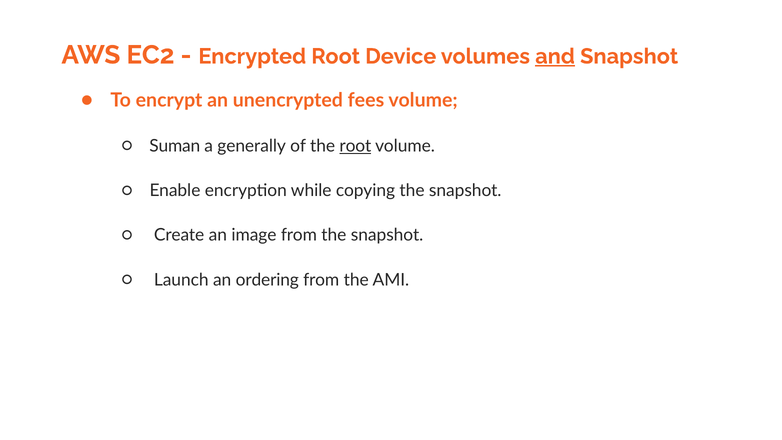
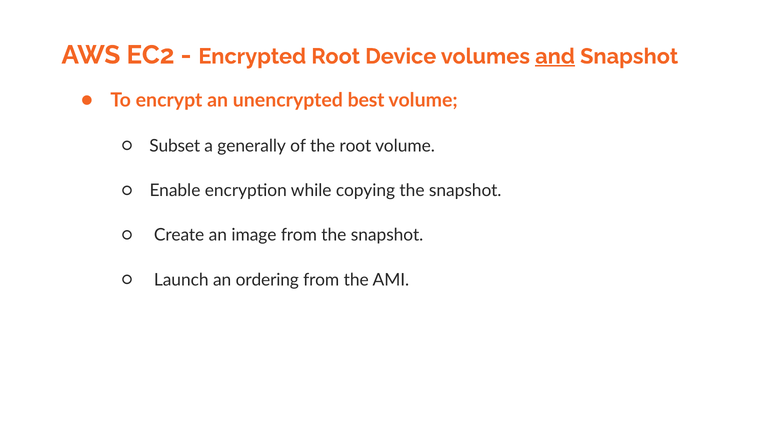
fees: fees -> best (366, 100)
Suman: Suman -> Subset (175, 146)
root underline: present -> none (355, 146)
